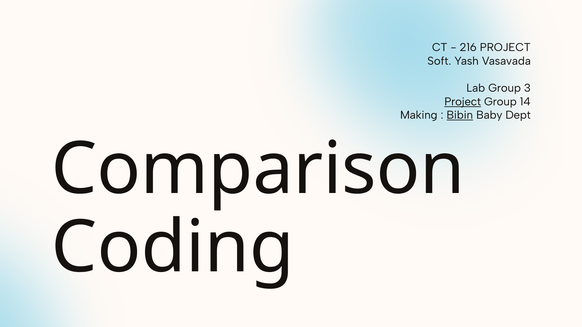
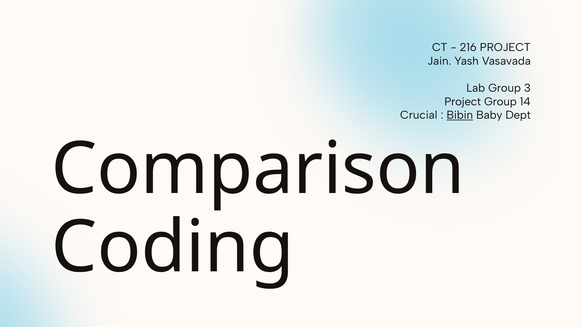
Soft: Soft -> Jain (439, 61)
Project underline: present -> none (463, 102)
Making: Making -> Crucial (419, 115)
